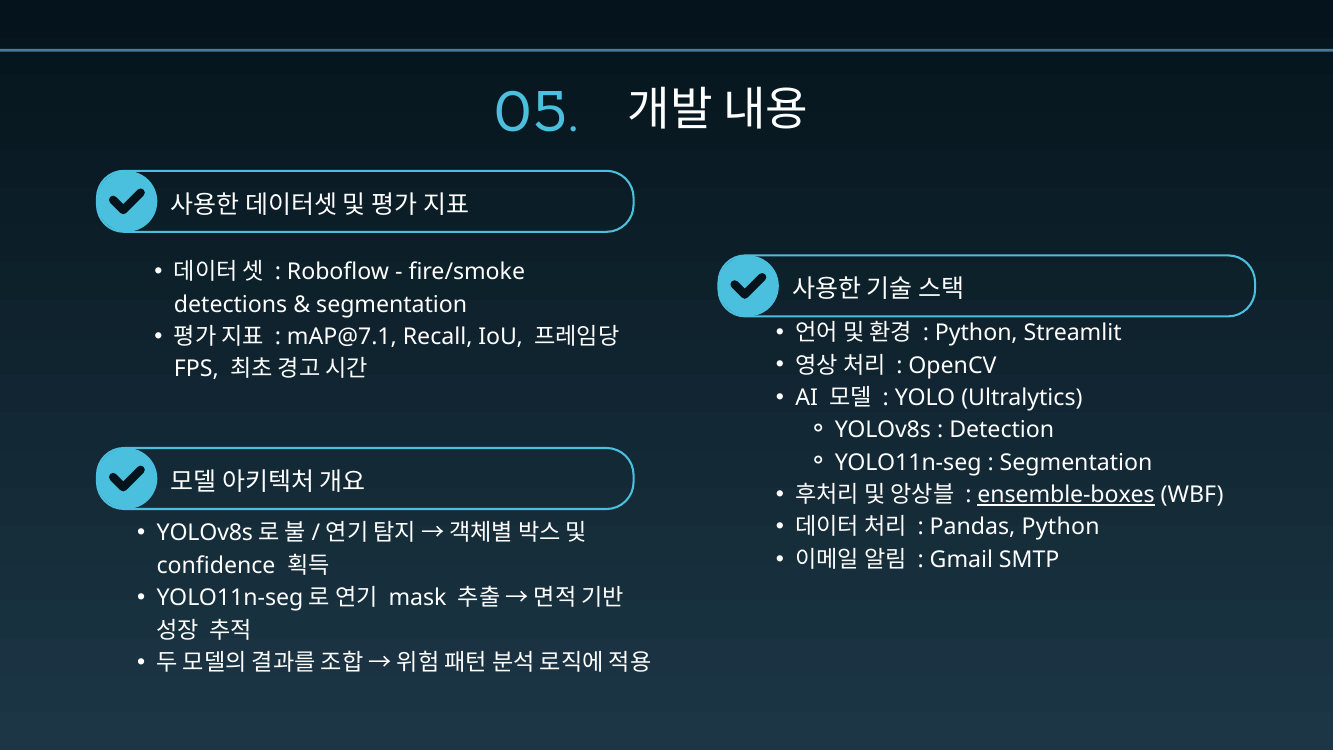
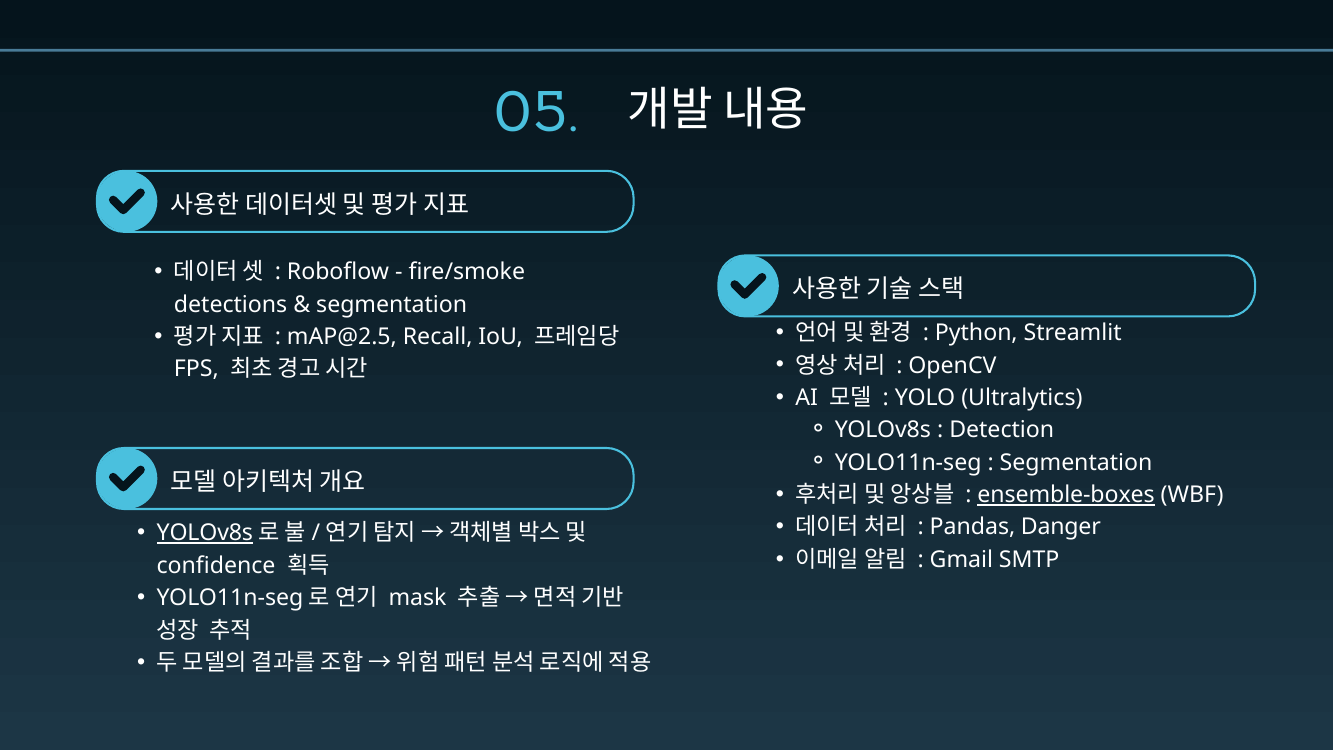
mAP@7.1: mAP@7.1 -> mAP@2.5 (342, 337)
Pandas Python: Python -> Danger (1061, 527)
YOLOv8s underline: none -> present (205, 533)
